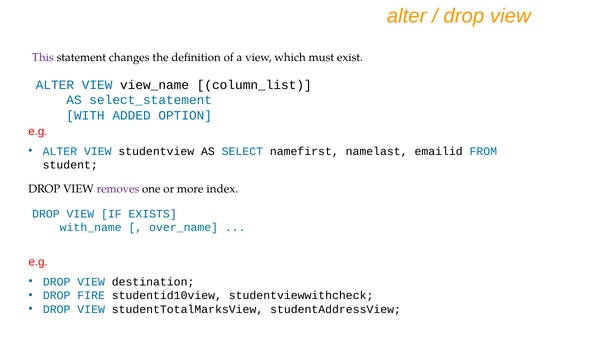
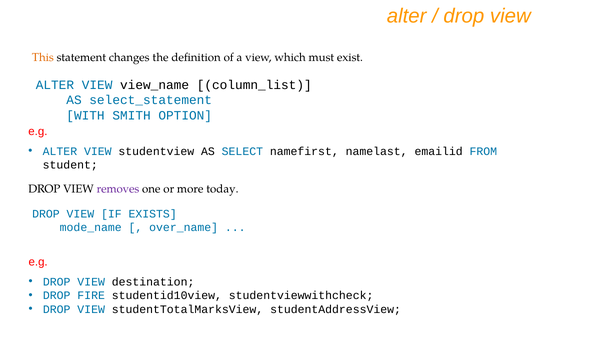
This colour: purple -> orange (43, 57)
ADDED: ADDED -> SMITH (132, 116)
index: index -> today (222, 189)
with_name: with_name -> mode_name (91, 228)
